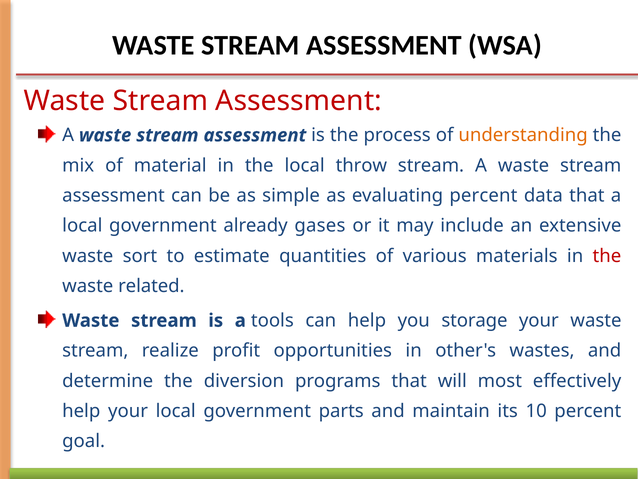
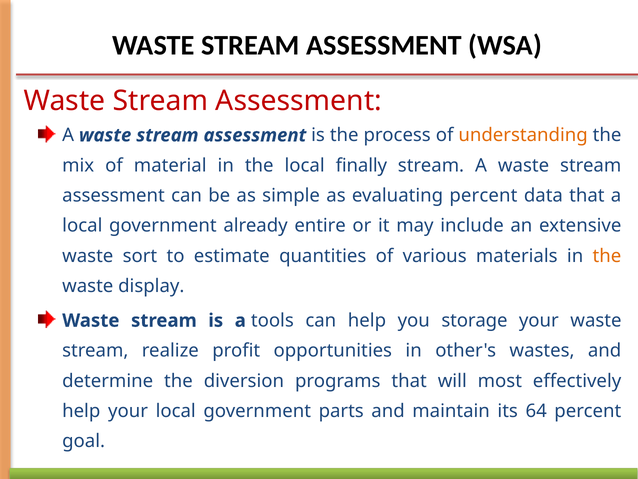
throw: throw -> finally (361, 165)
gases: gases -> entire (320, 226)
the colour: red -> orange (607, 256)
related: related -> display (151, 286)
10: 10 -> 64 (536, 411)
